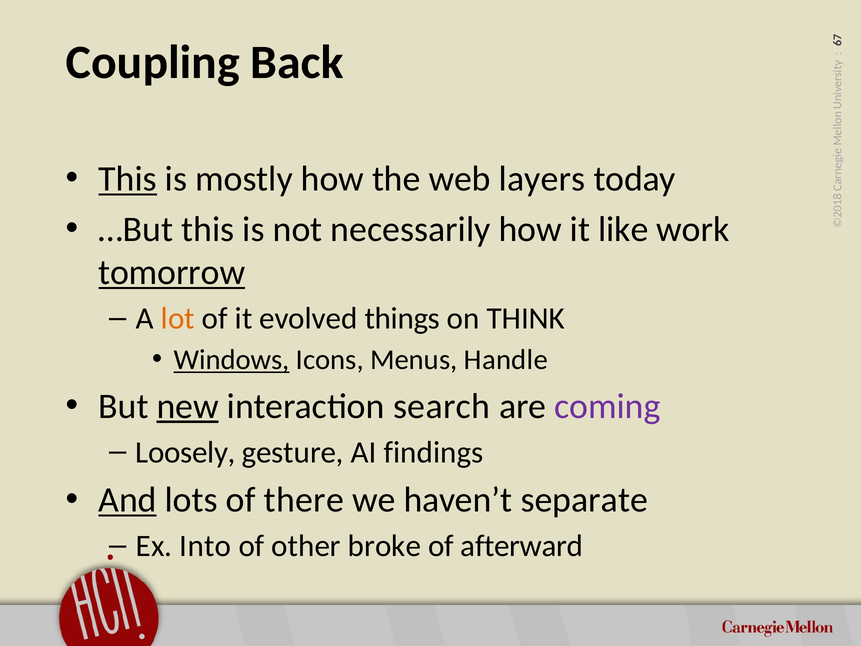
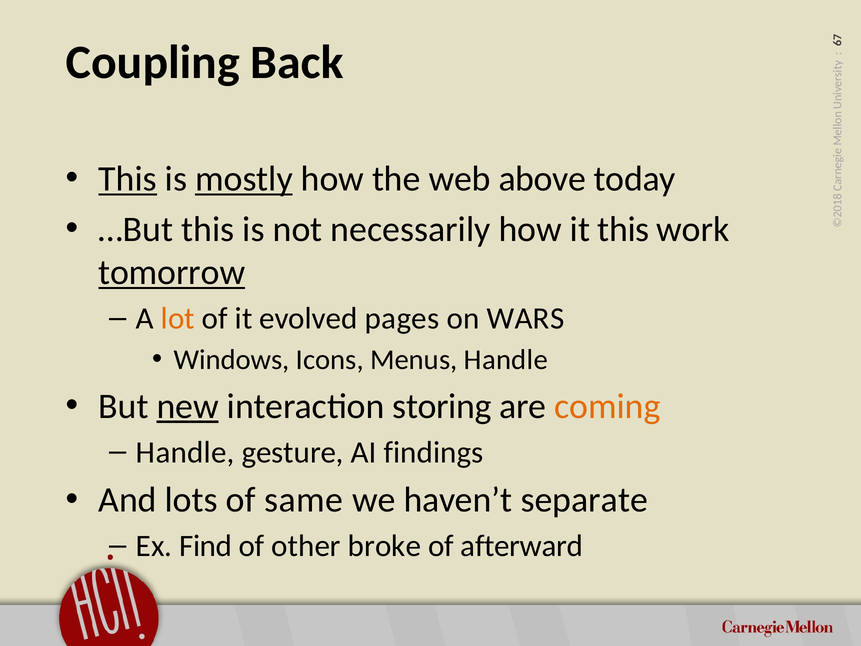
mostly underline: none -> present (244, 179)
layers: layers -> above (542, 179)
it like: like -> this (623, 229)
things: things -> pages (402, 318)
THINK: THINK -> WARS (526, 318)
Windows underline: present -> none (232, 360)
search: search -> storing (442, 406)
coming colour: purple -> orange (607, 406)
Loosely: Loosely -> Handle (185, 452)
And underline: present -> none (127, 500)
there: there -> same (304, 500)
Into: Into -> Find (206, 546)
